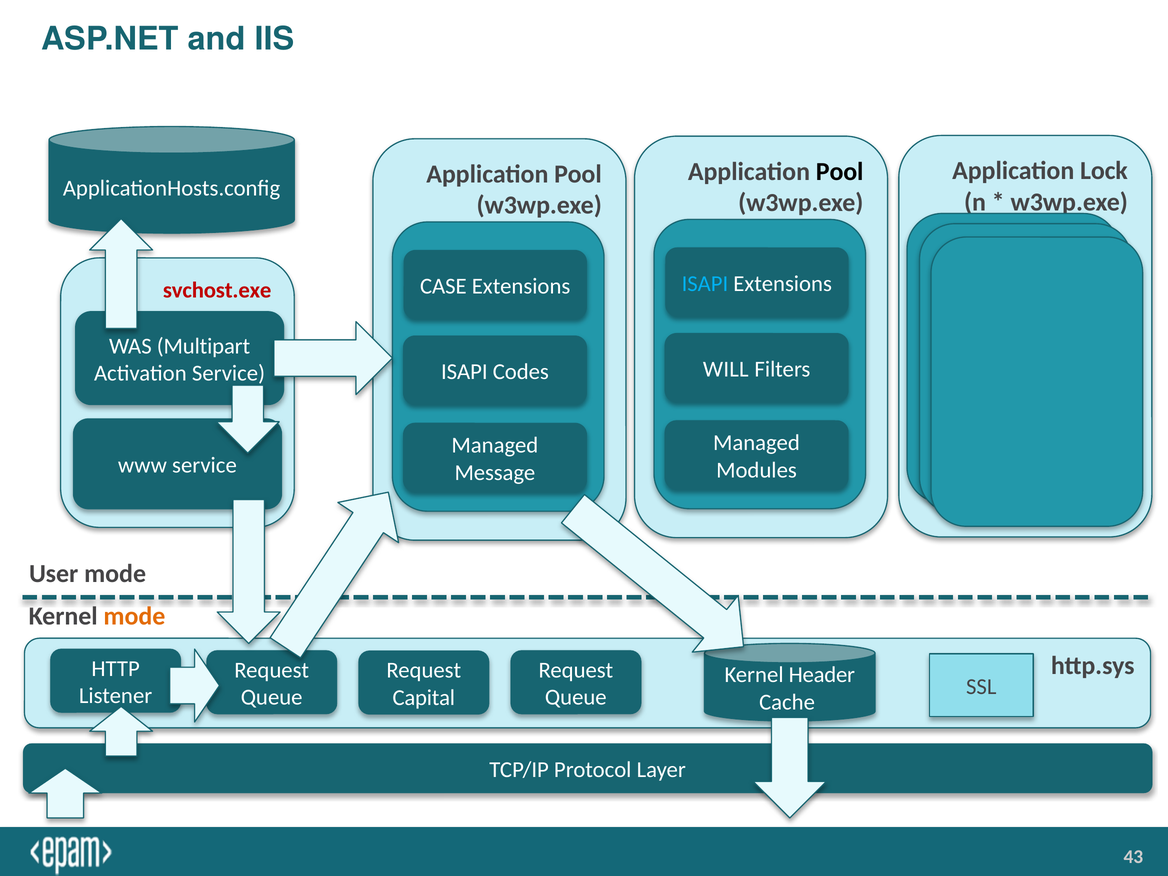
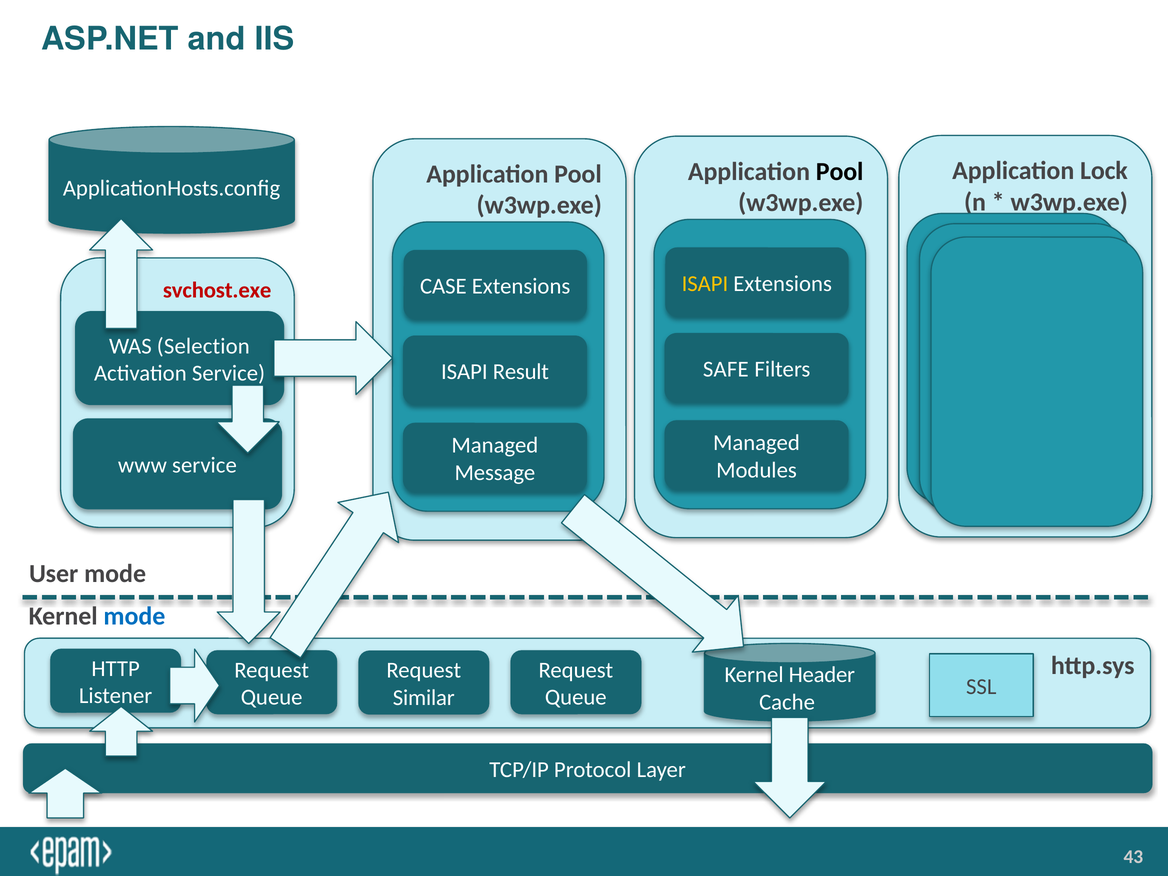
ISAPI colour: light blue -> yellow (705, 284)
Multipart: Multipart -> Selection (203, 346)
WILL: WILL -> SAFE (726, 369)
Codes: Codes -> Result (521, 372)
mode colour: orange -> blue (134, 616)
Capital: Capital -> Similar (424, 698)
